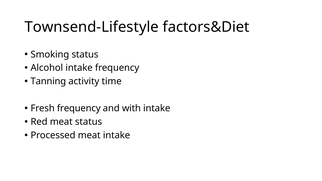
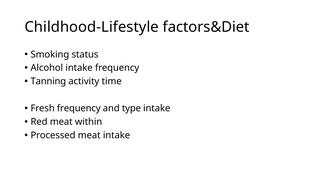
Townsend-Lifestyle: Townsend-Lifestyle -> Childhood-Lifestyle (92, 27)
with: with -> type (131, 108)
meat status: status -> within (89, 122)
